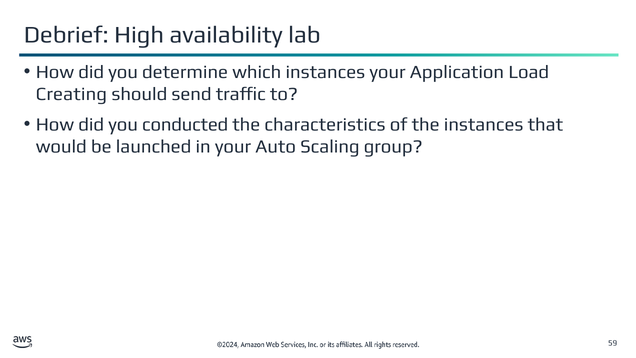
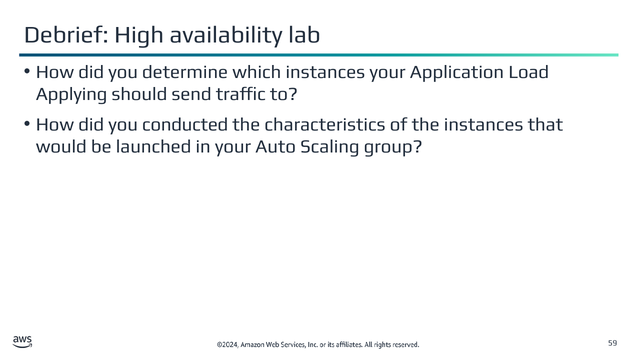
Creating: Creating -> Applying (72, 94)
